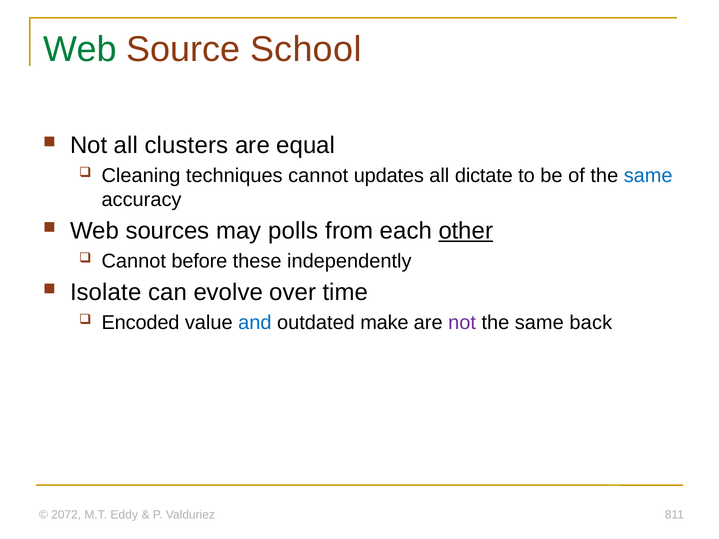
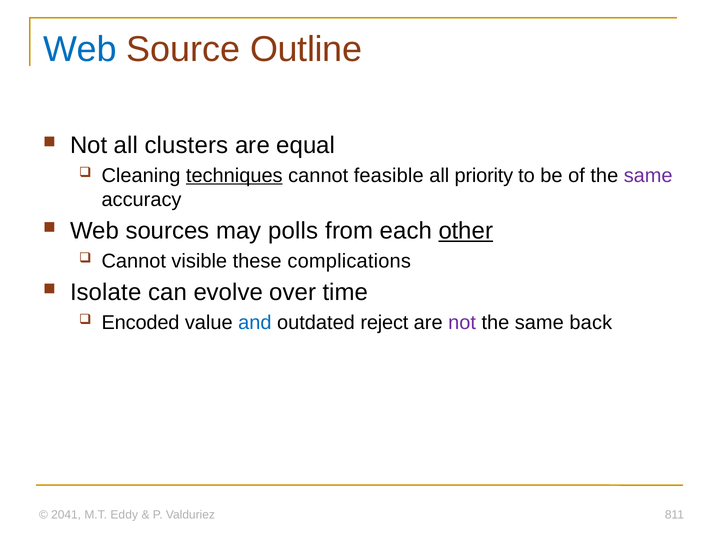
Web colour: green -> blue (80, 50)
School: School -> Outline (306, 50)
techniques underline: none -> present (234, 176)
updates: updates -> feasible (389, 176)
dictate: dictate -> priority (484, 176)
same colour: blue -> purple (648, 176)
before: before -> visible (199, 261)
independently: independently -> complications (349, 261)
make: make -> reject (384, 323)
2072: 2072 -> 2041 (66, 515)
